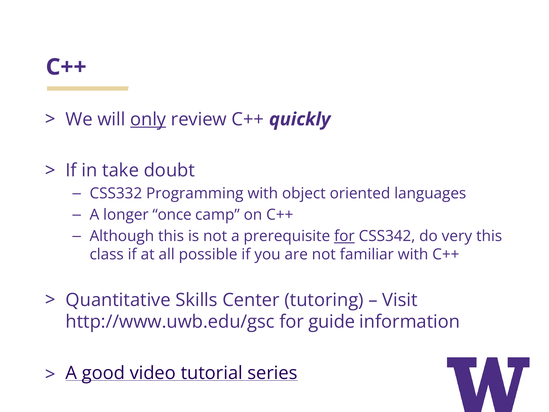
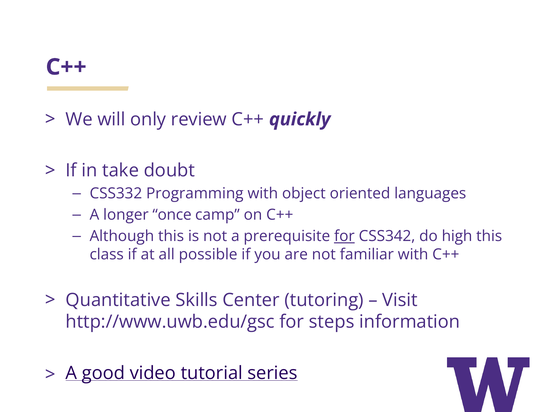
only underline: present -> none (148, 119)
very: very -> high (457, 236)
guide: guide -> steps (332, 322)
